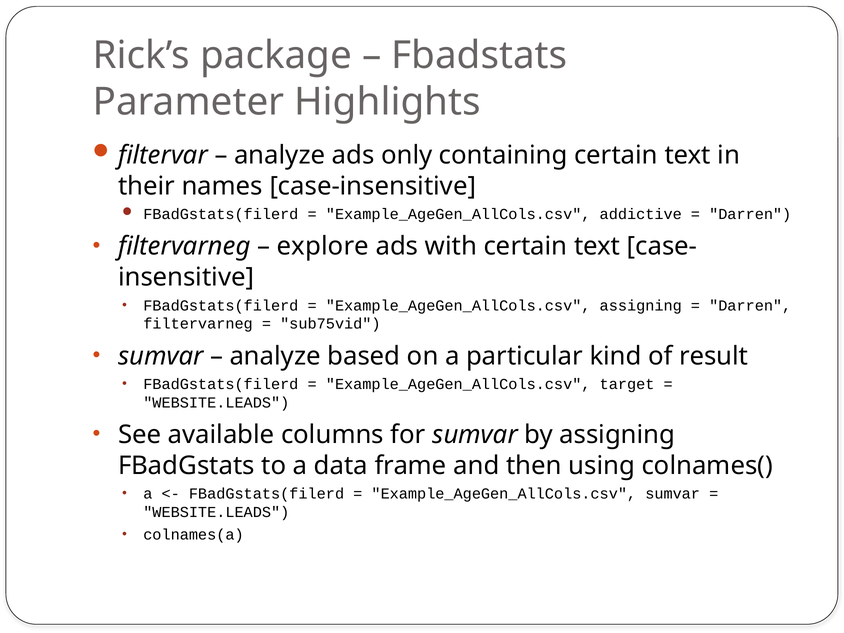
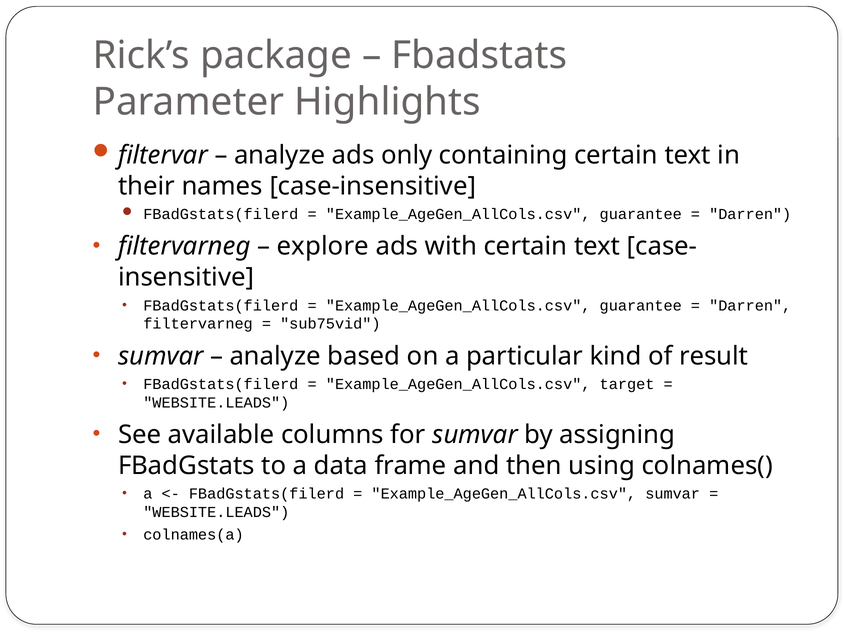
addictive: addictive -> guarantee (641, 214)
assigning: assigning -> guarantee (641, 306)
